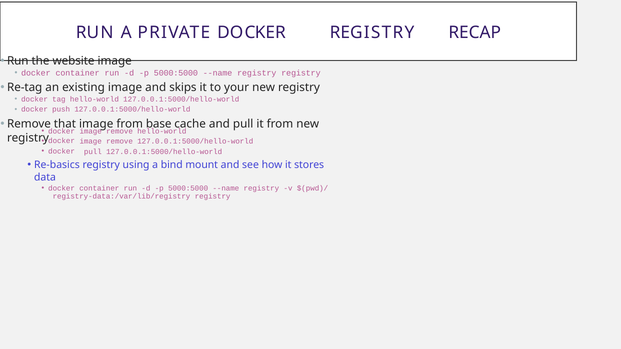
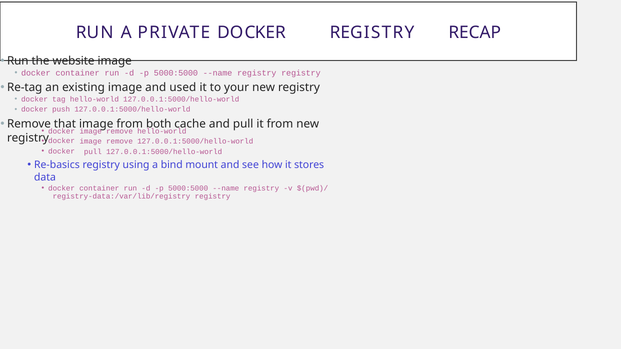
skips: skips -> used (183, 88)
base: base -> both (159, 124)
